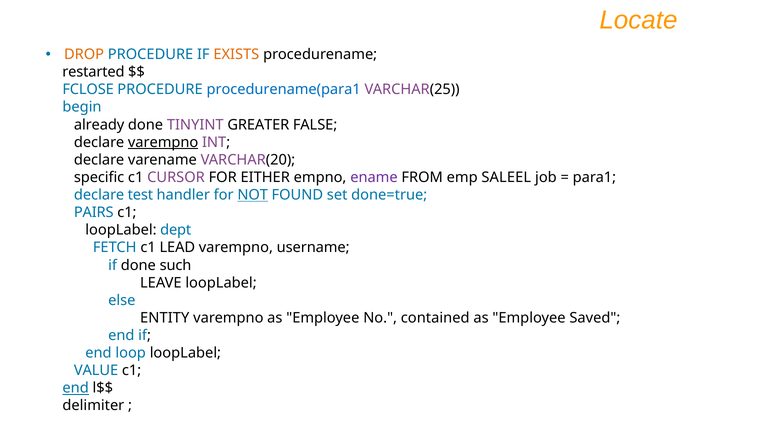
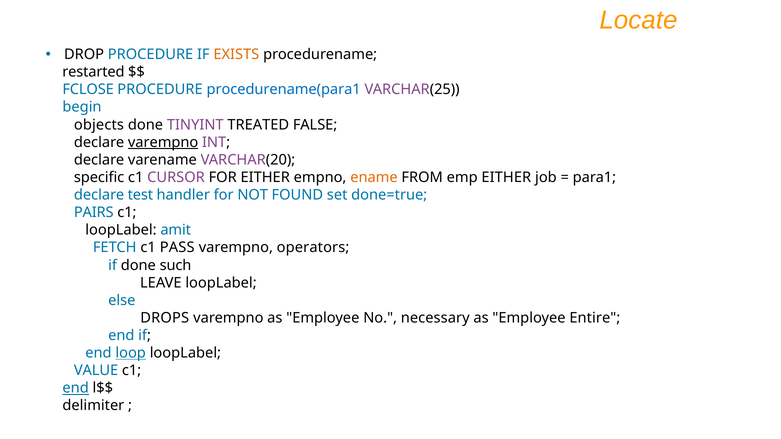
DROP colour: orange -> black (84, 55)
already: already -> objects (99, 125)
GREATER: GREATER -> TREATED (258, 125)
ename colour: purple -> orange (374, 178)
emp SALEEL: SALEEL -> EITHER (506, 178)
NOT underline: present -> none (253, 195)
dept: dept -> amit (176, 230)
LEAD: LEAD -> PASS (177, 248)
username: username -> operators (313, 248)
ENTITY: ENTITY -> DROPS (165, 318)
contained: contained -> necessary (435, 318)
Saved: Saved -> Entire (595, 318)
loop underline: none -> present (131, 353)
